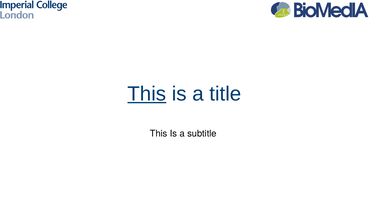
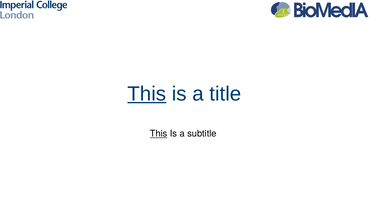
This underline: none -> present (159, 133)
